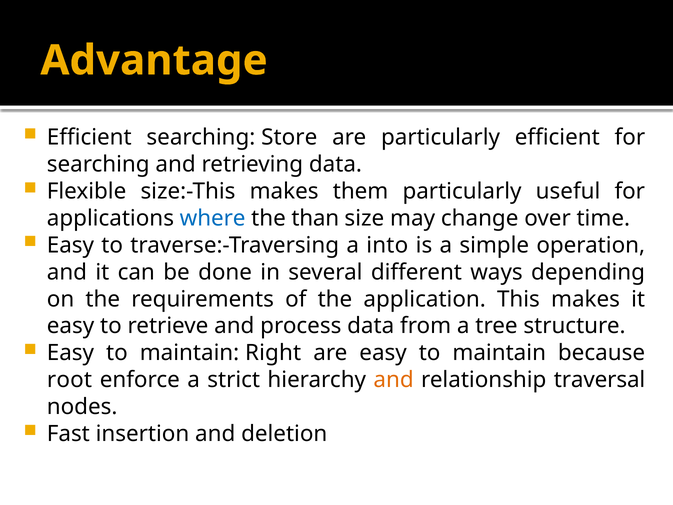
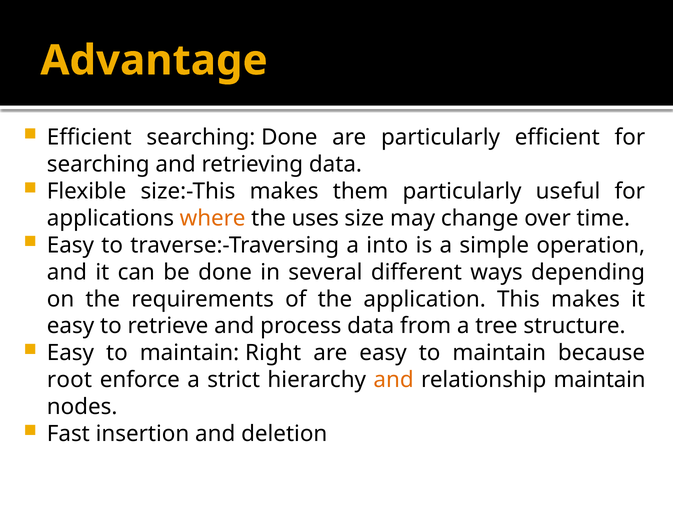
searching Store: Store -> Done (289, 137)
where colour: blue -> orange (213, 218)
than: than -> uses (315, 218)
relationship traversal: traversal -> maintain (600, 380)
